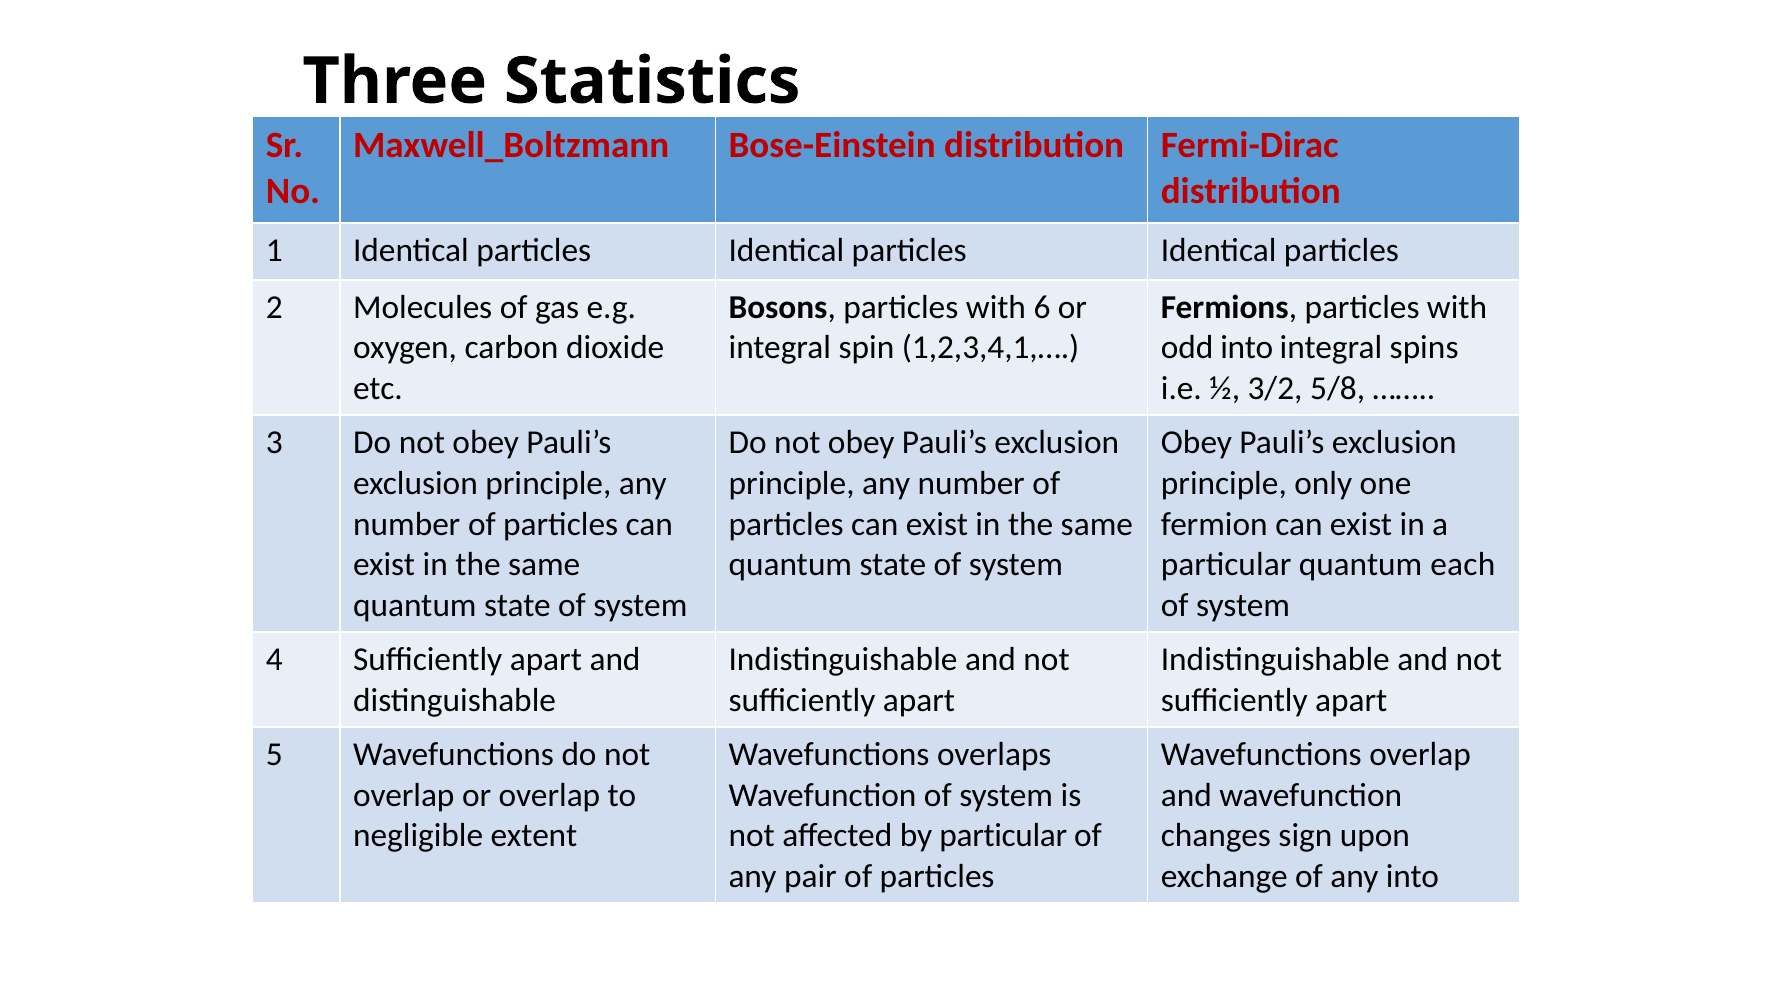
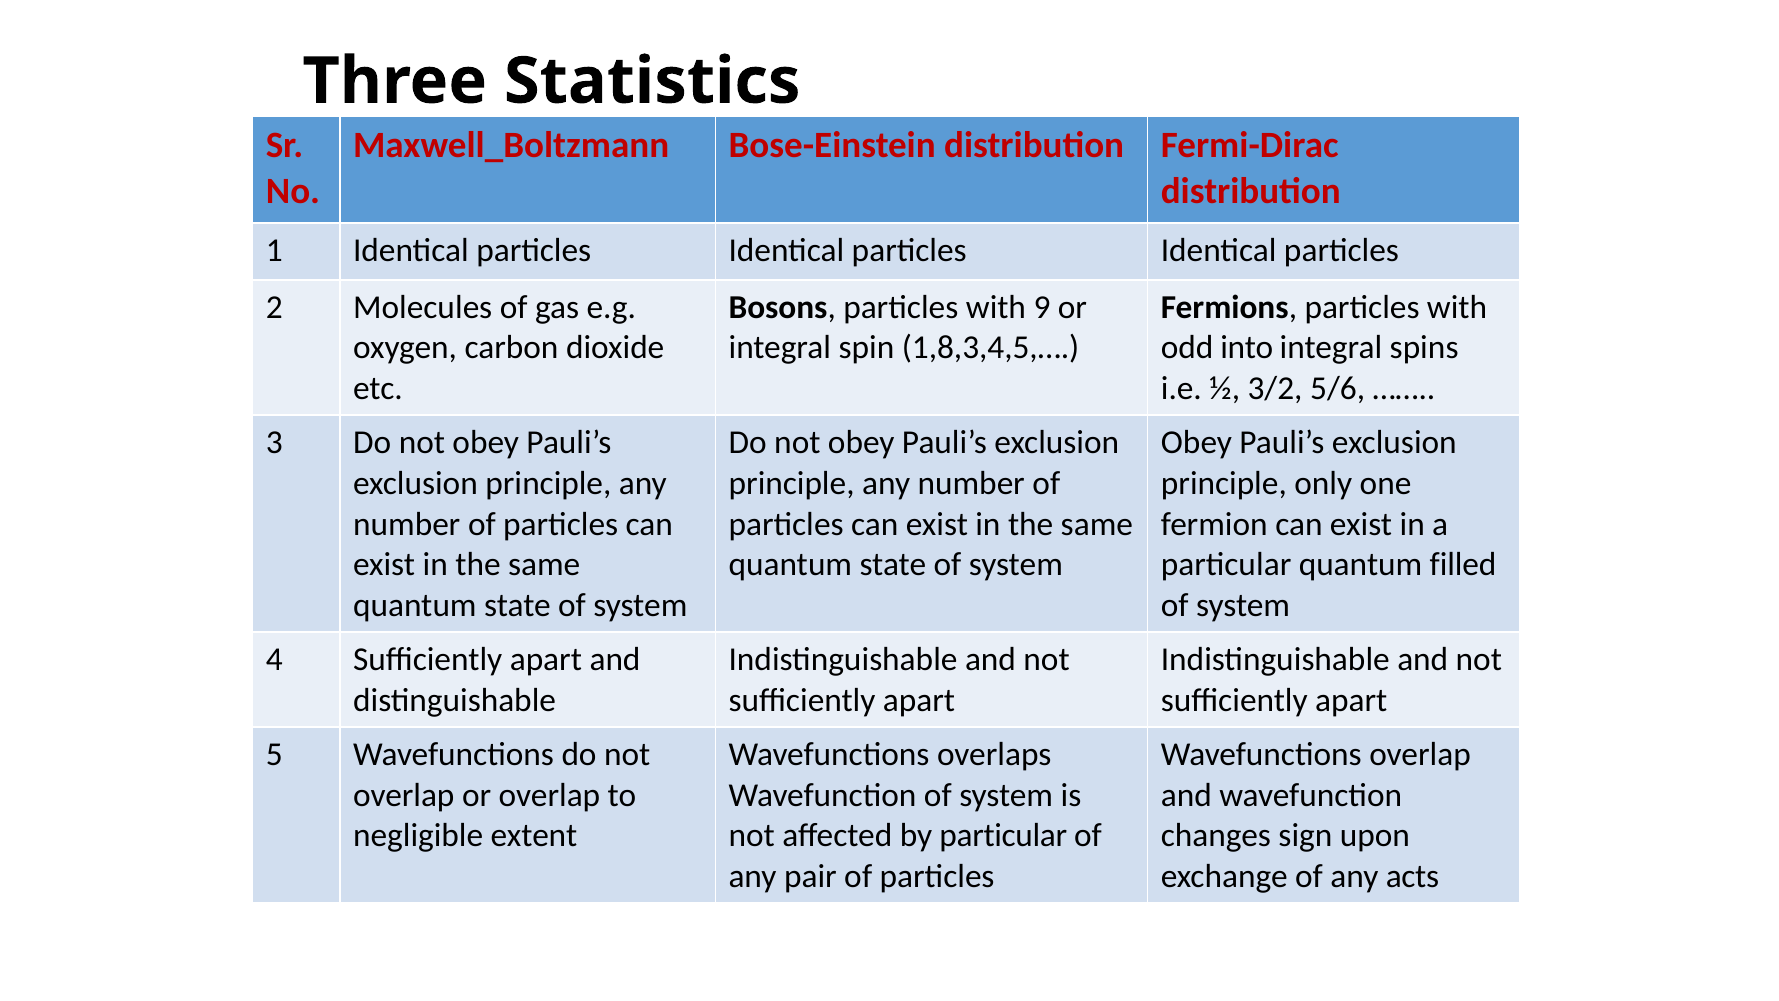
6: 6 -> 9 (1042, 307)
1,2,3,4,1,…: 1,2,3,4,1,… -> 1,8,3,4,5,… (991, 348)
5/8: 5/8 -> 5/6 (1338, 388)
each: each -> filled (1463, 565)
any into: into -> acts (1412, 876)
